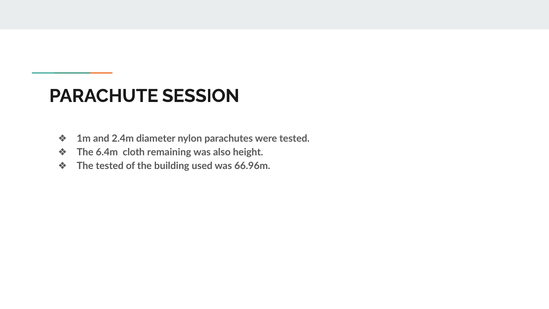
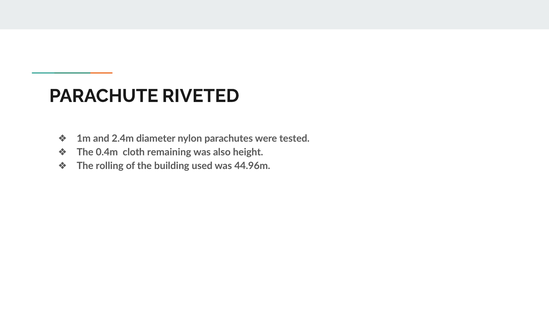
SESSION: SESSION -> RIVETED (201, 96)
6.4m: 6.4m -> 0.4m (107, 152)
The tested: tested -> rolling (110, 166)
66.96m: 66.96m -> 44.96m (252, 166)
